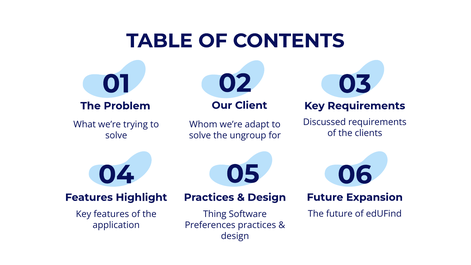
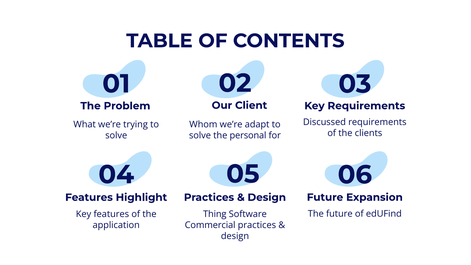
ungroup: ungroup -> personal (248, 136)
Preferences: Preferences -> Commercial (210, 225)
